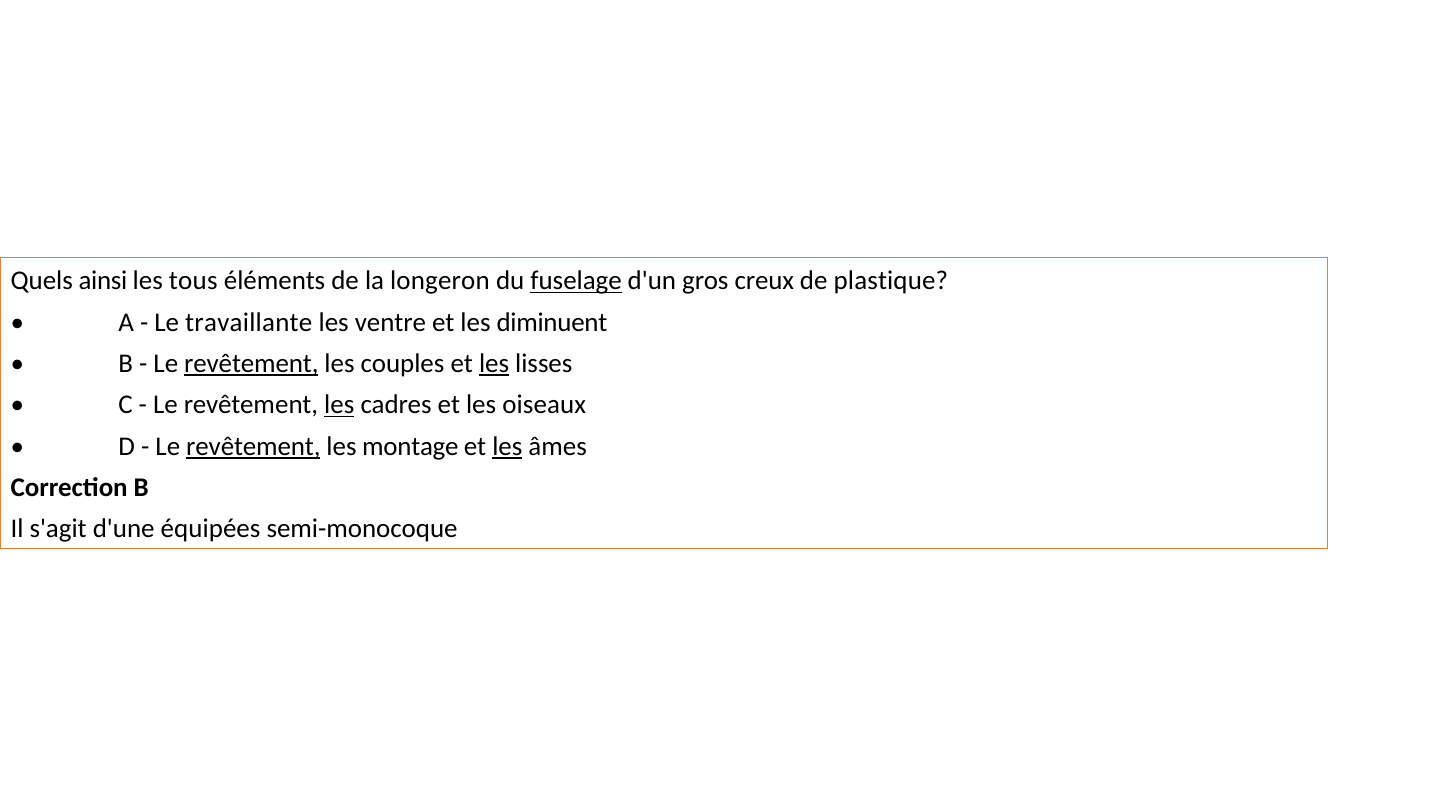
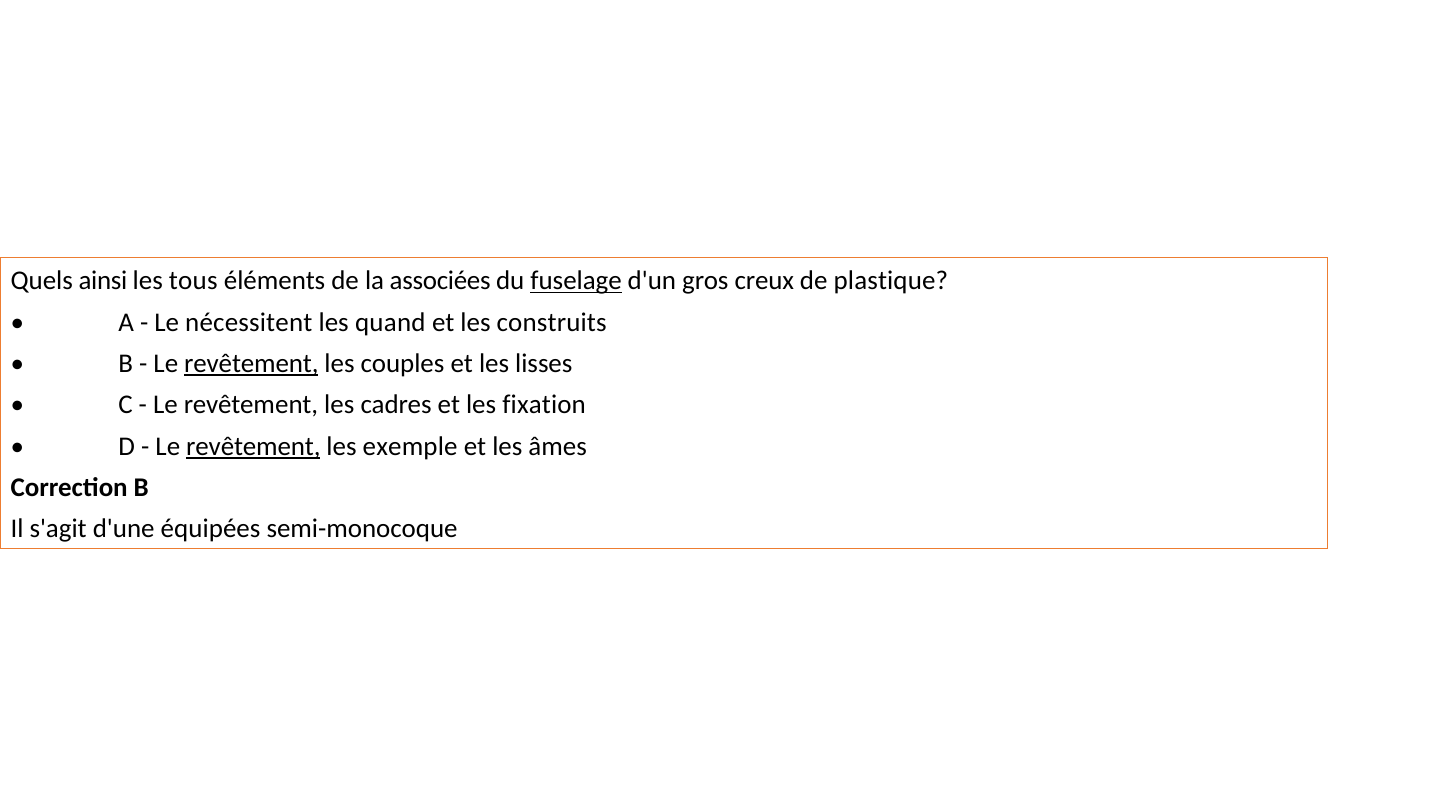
longeron: longeron -> associées (440, 281)
travaillante: travaillante -> nécessitent (249, 322)
ventre: ventre -> quand (390, 322)
diminuent: diminuent -> construits (552, 322)
les underline: present -> none (494, 363)
les underline: present -> none (339, 405)
oiseaux: oiseaux -> fixation (544, 405)
montage: montage -> exemple (410, 446)
les underline: present -> none (507, 446)
